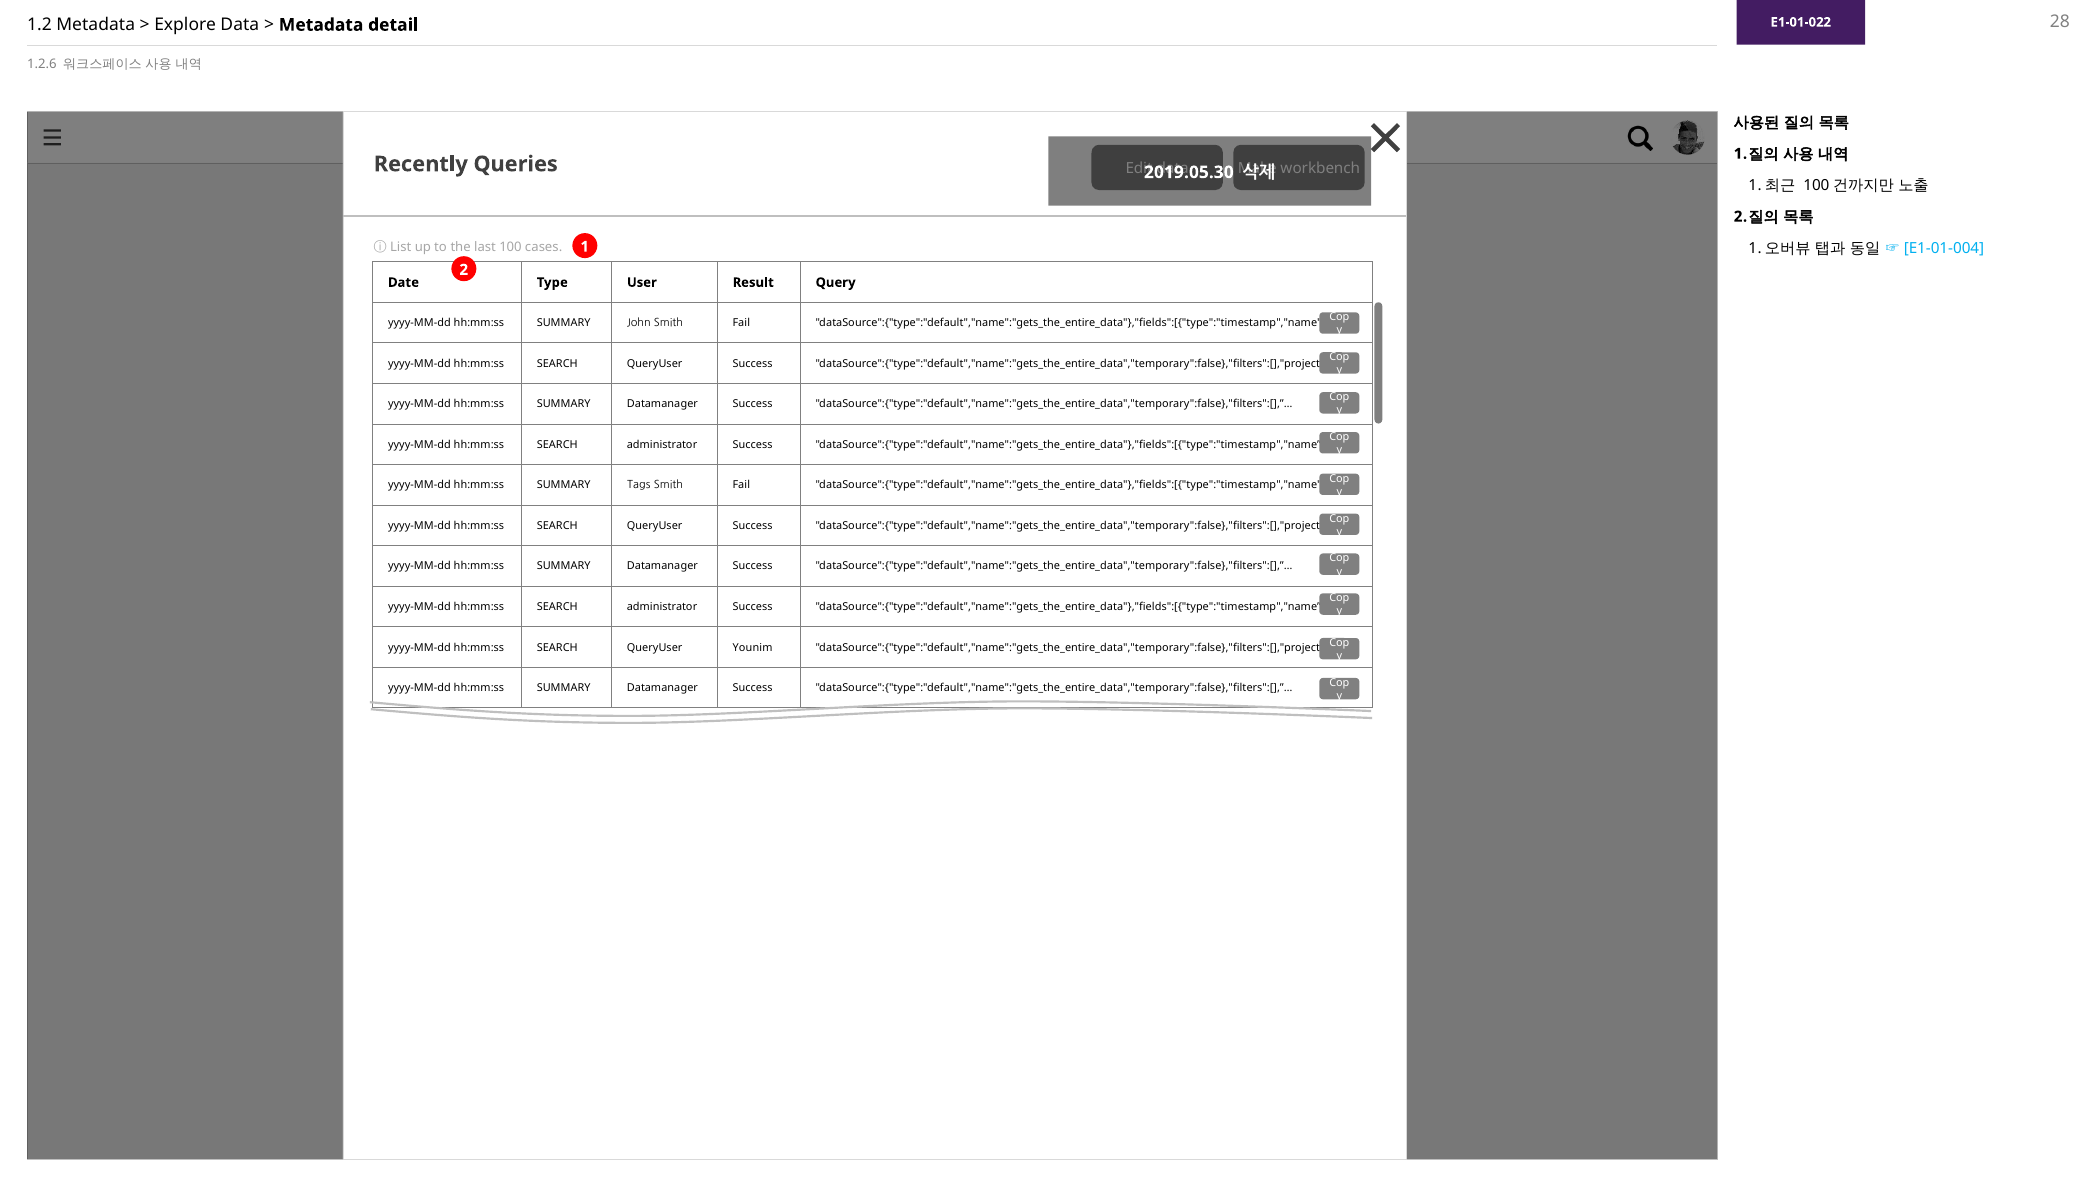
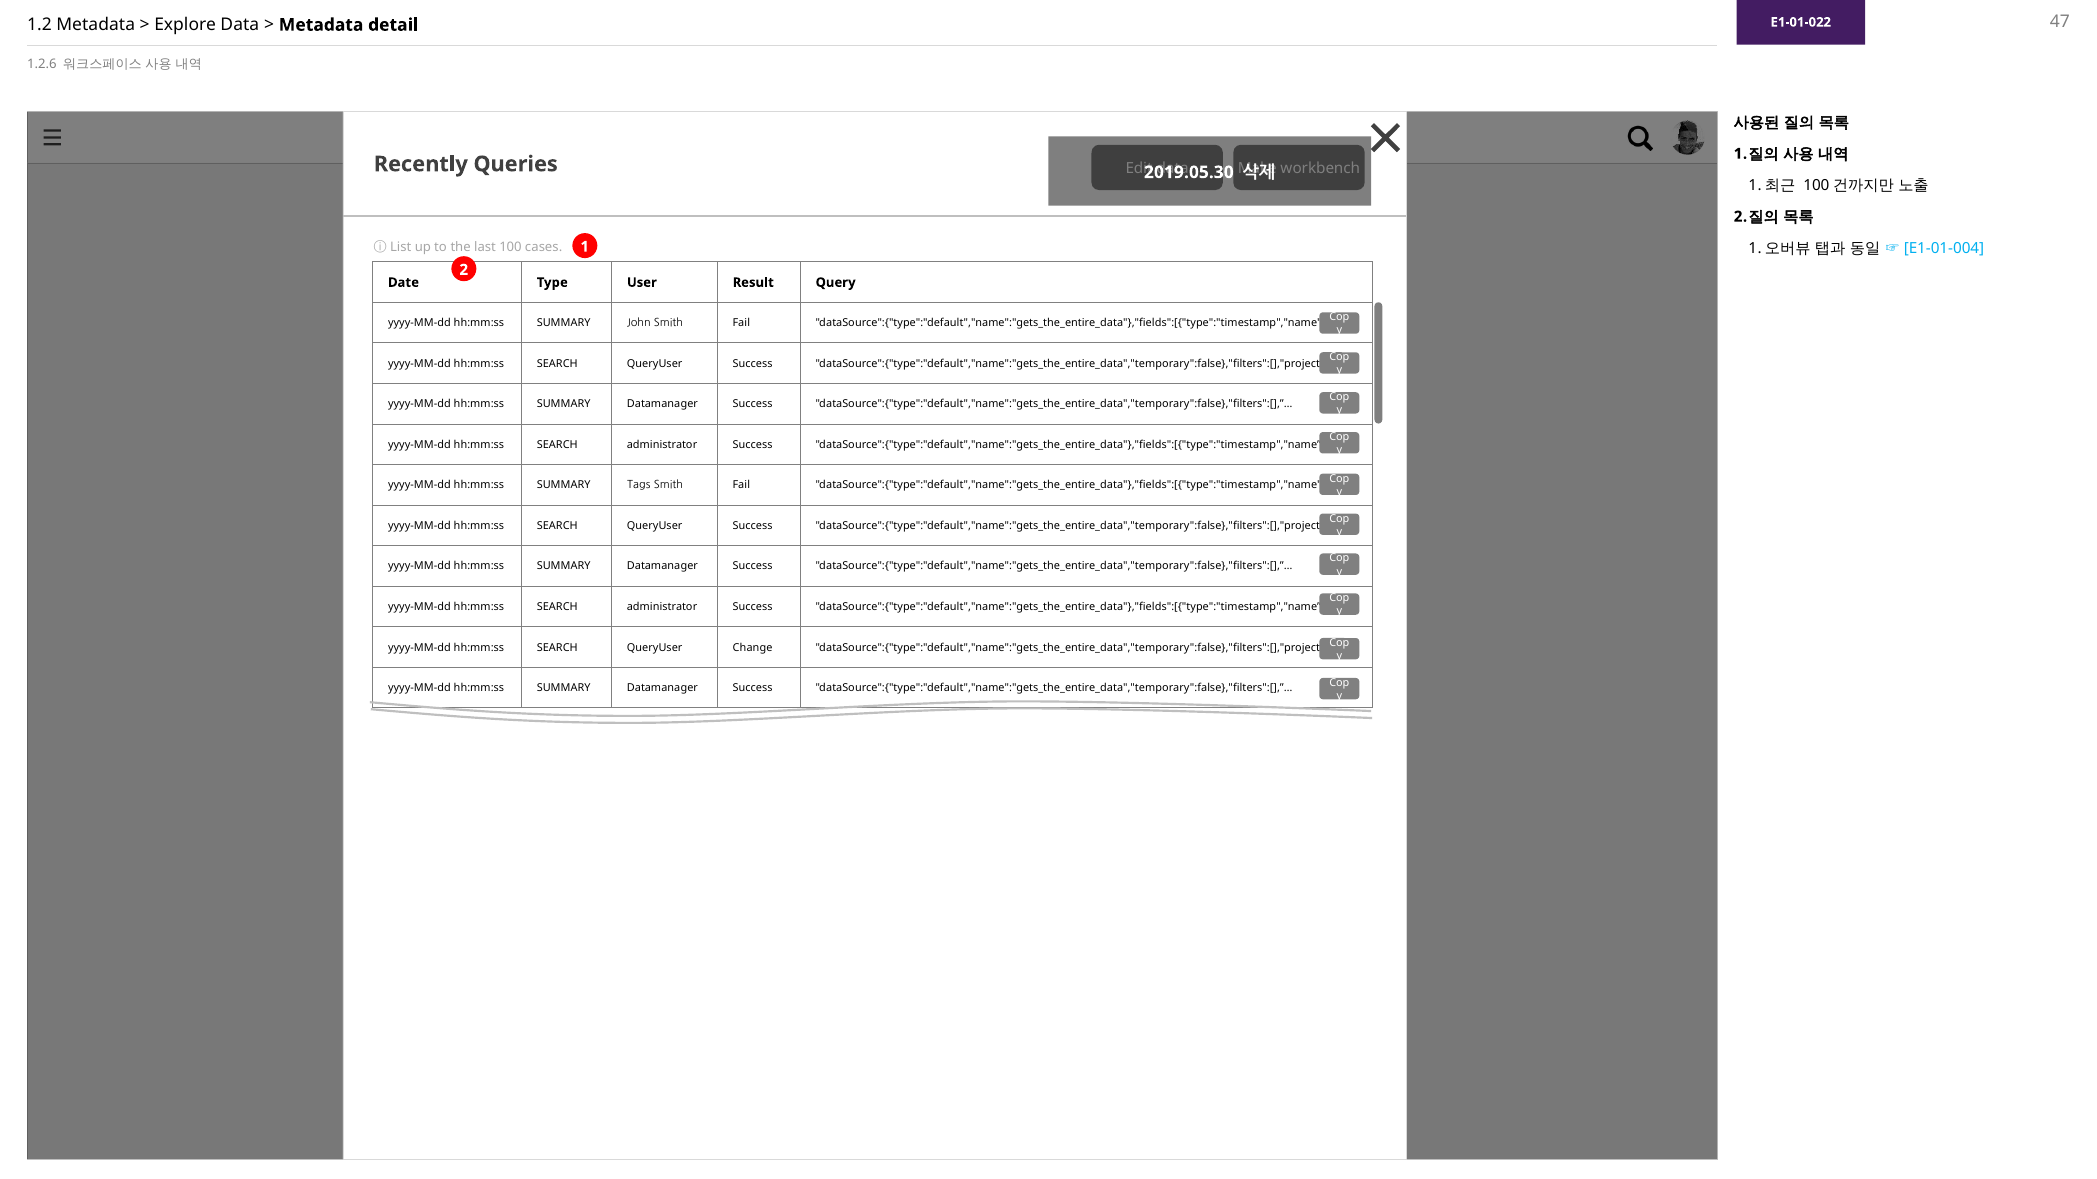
28: 28 -> 47 (2060, 22)
Younim: Younim -> Change (753, 648)
